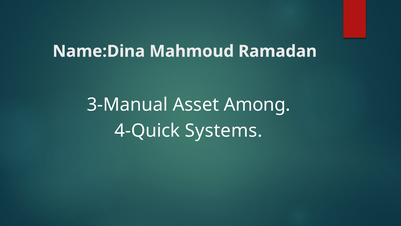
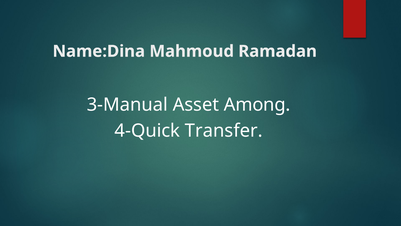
Systems: Systems -> Transfer (224, 131)
